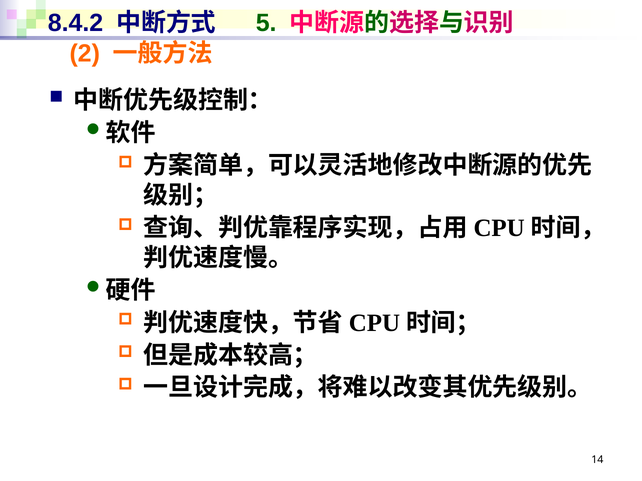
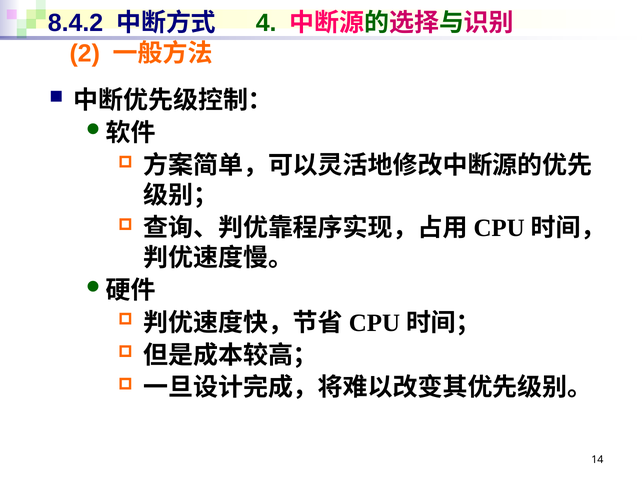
5: 5 -> 4 (266, 23)
